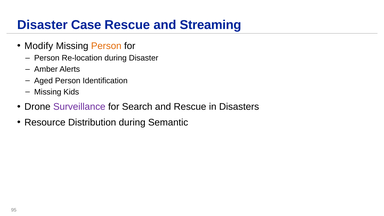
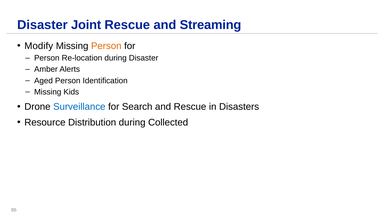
Case: Case -> Joint (86, 25)
Surveillance colour: purple -> blue (79, 107)
Semantic: Semantic -> Collected (168, 122)
